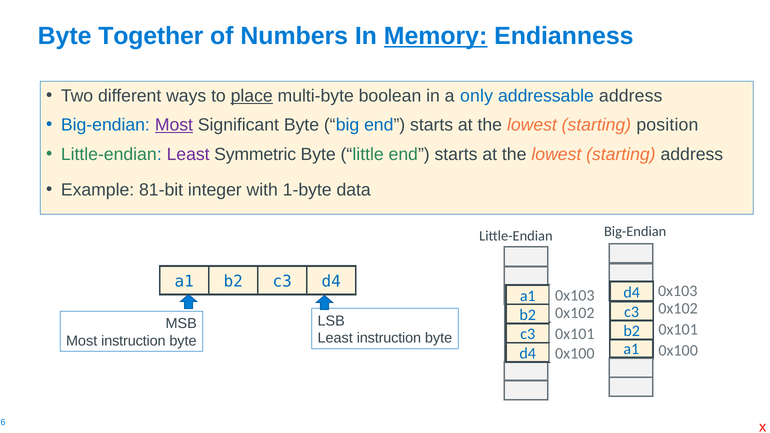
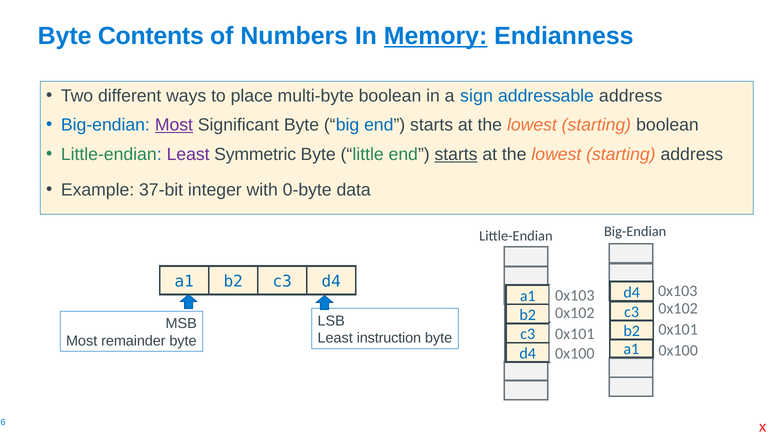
Together: Together -> Contents (151, 36)
place underline: present -> none (252, 96)
only: only -> sign (477, 96)
starting position: position -> boolean (667, 125)
starts underline: none -> present (456, 154)
81-bit: 81-bit -> 37-bit (161, 190)
1-byte: 1-byte -> 0-byte (307, 190)
Most instruction: instruction -> remainder (133, 341)
